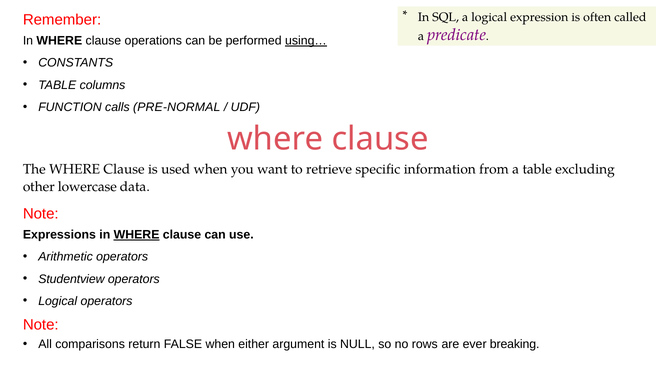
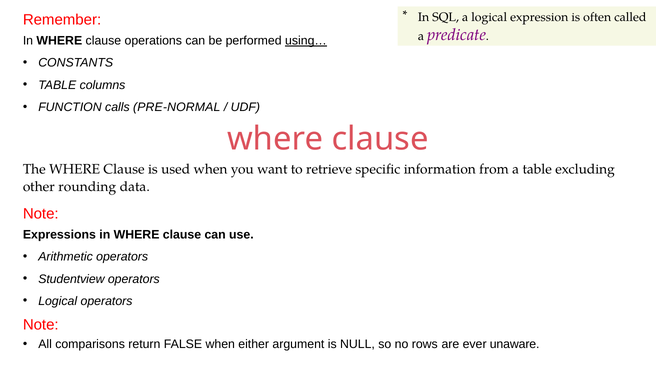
lowercase: lowercase -> rounding (87, 187)
WHERE underline: present -> none (137, 235)
breaking: breaking -> unaware (515, 344)
